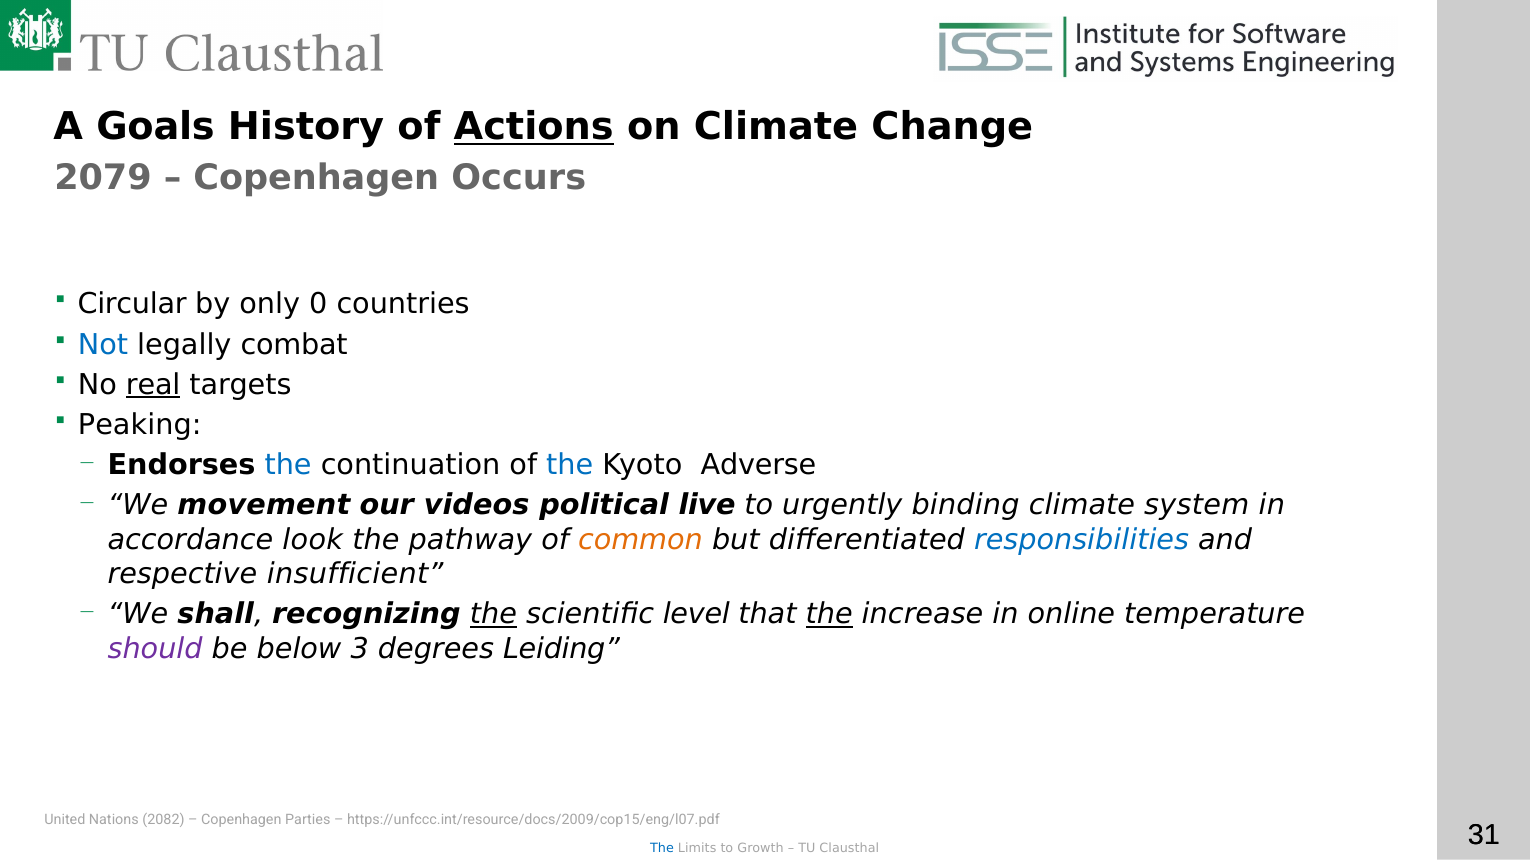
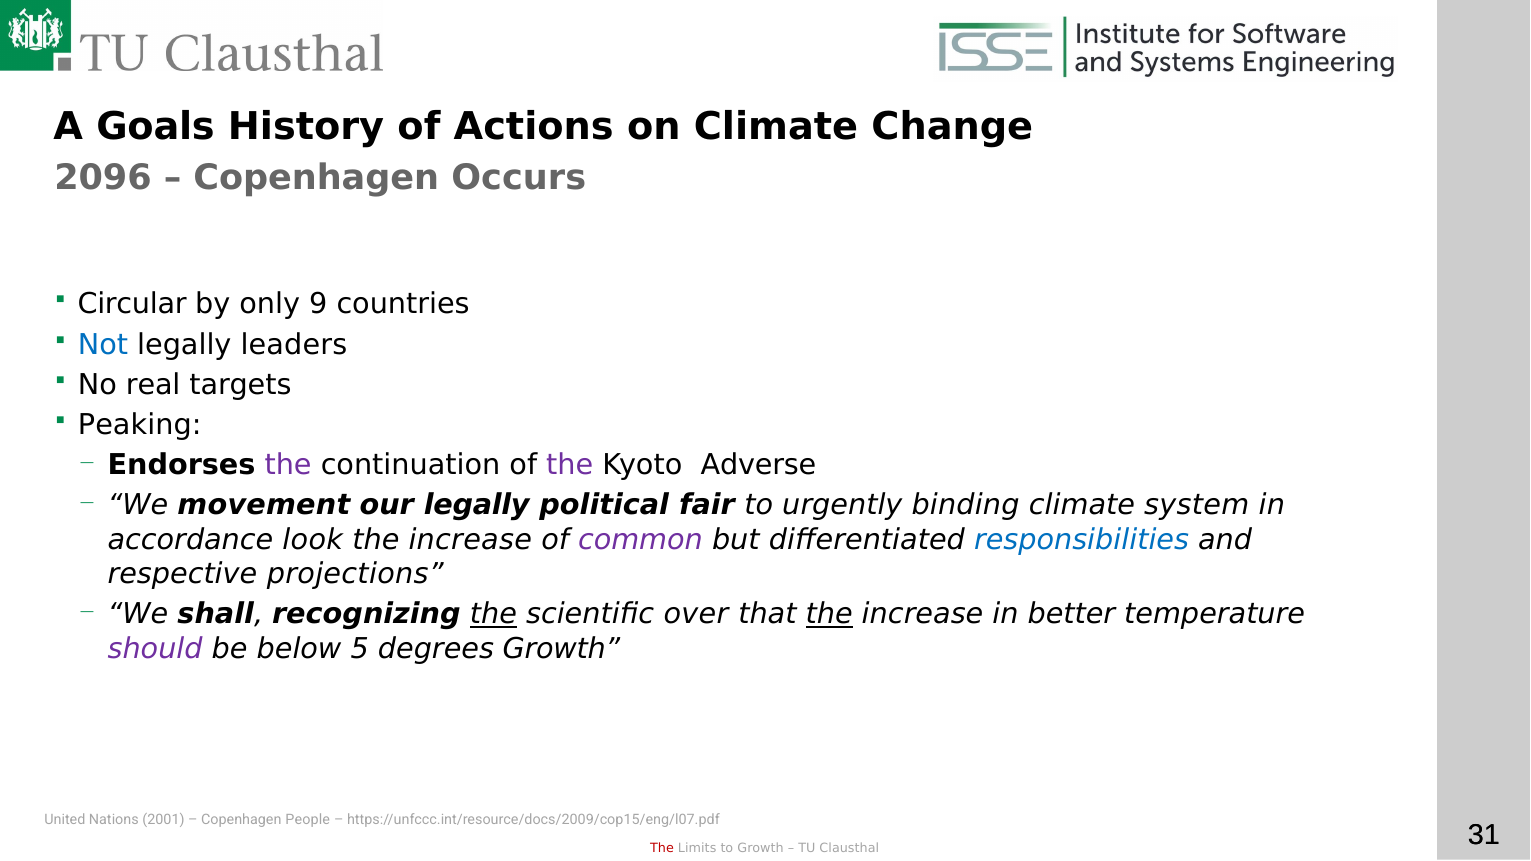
Actions underline: present -> none (534, 127)
2079: 2079 -> 2096 (103, 178)
0: 0 -> 9 (318, 305)
combat: combat -> leaders (294, 345)
real underline: present -> none (153, 385)
the colour: blue -> purple (288, 465)
the colour: blue -> purple (570, 465)
our videos: videos -> legally (477, 505)
live: live -> fair (707, 505)
pathway: pathway -> increase (470, 540)
common colour: orange -> purple (640, 540)
insufficient: insufficient -> projections (355, 574)
level: level -> over (696, 615)
online: online -> better (1071, 615)
3: 3 -> 5 (360, 649)
degrees Leiding: Leiding -> Growth (562, 649)
2082: 2082 -> 2001 (164, 820)
Parties: Parties -> People (308, 820)
The colour: blue -> red (662, 848)
